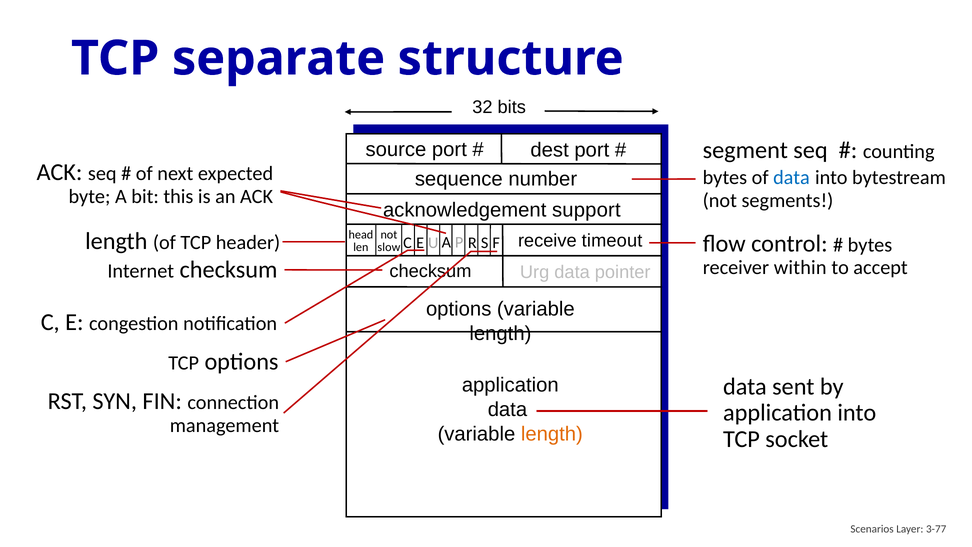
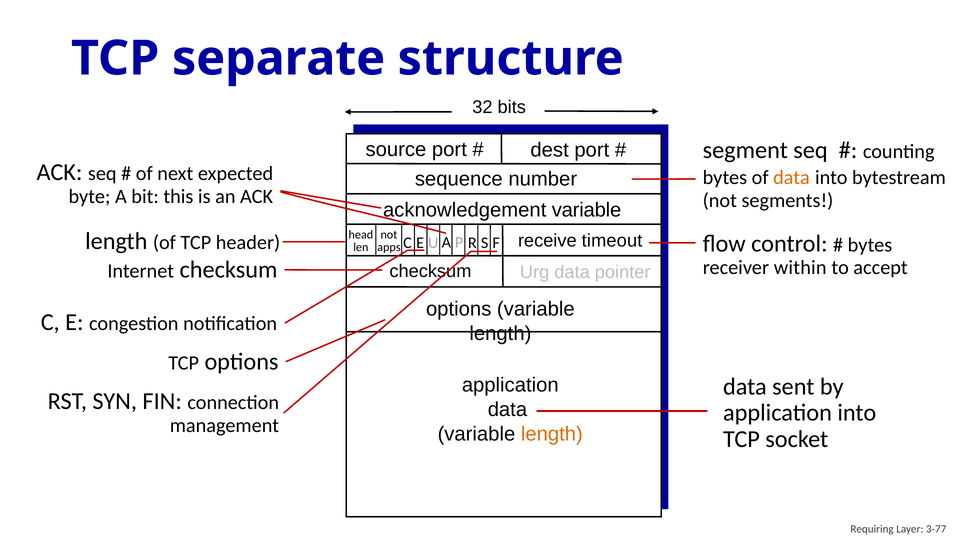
data colour: blue -> orange (791, 178)
acknowledgement support: support -> variable (587, 210)
slow: slow -> apps (389, 247)
Scenarios: Scenarios -> Requiring (872, 529)
